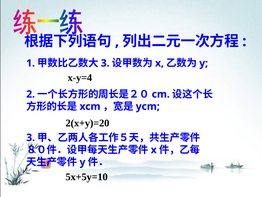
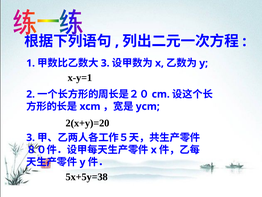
x-y=4: x-y=4 -> x-y=1 (80, 77)
5x+5y=10: 5x+5y=10 -> 5x+5y=38 (87, 176)
